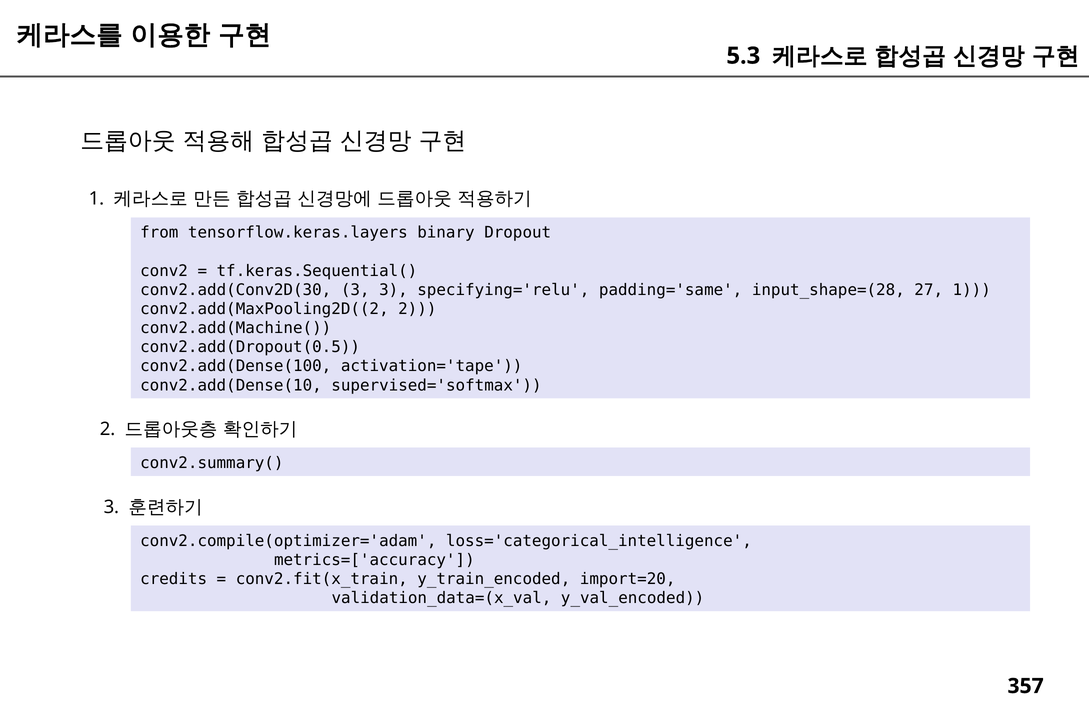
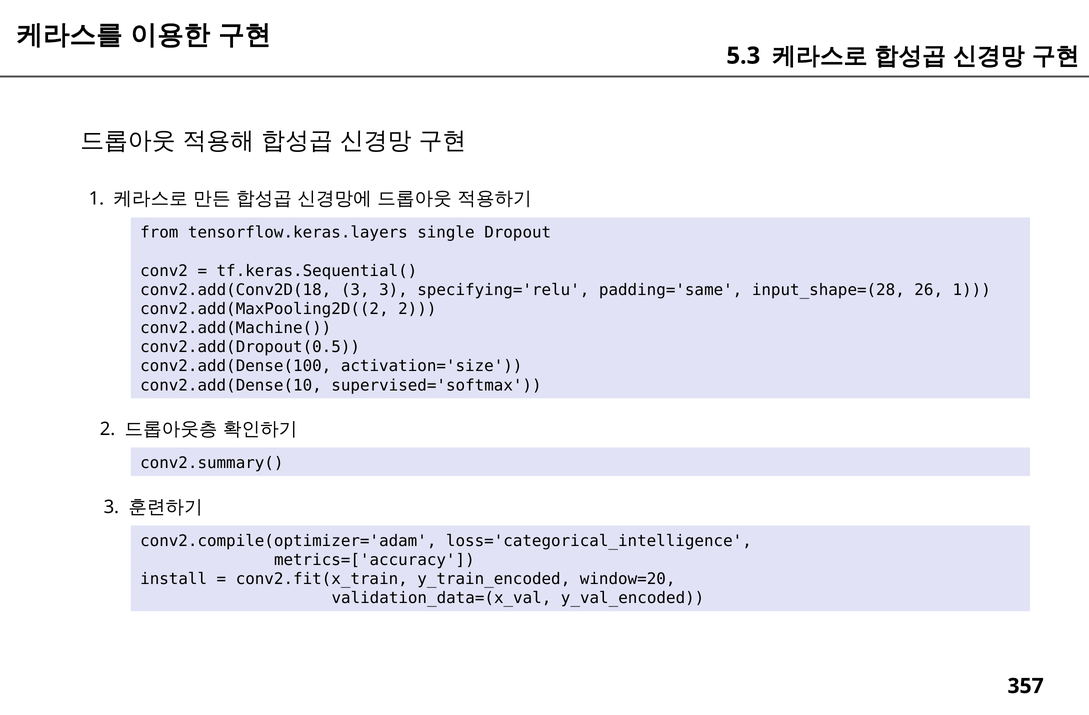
binary: binary -> single (446, 233)
conv2.add(Conv2D(30: conv2.add(Conv2D(30 -> conv2.add(Conv2D(18 (236, 290)
27: 27 -> 26 (929, 290)
activation='tape: activation='tape -> activation='size (432, 366)
credits: credits -> install (174, 579)
import=20: import=20 -> window=20 (628, 579)
